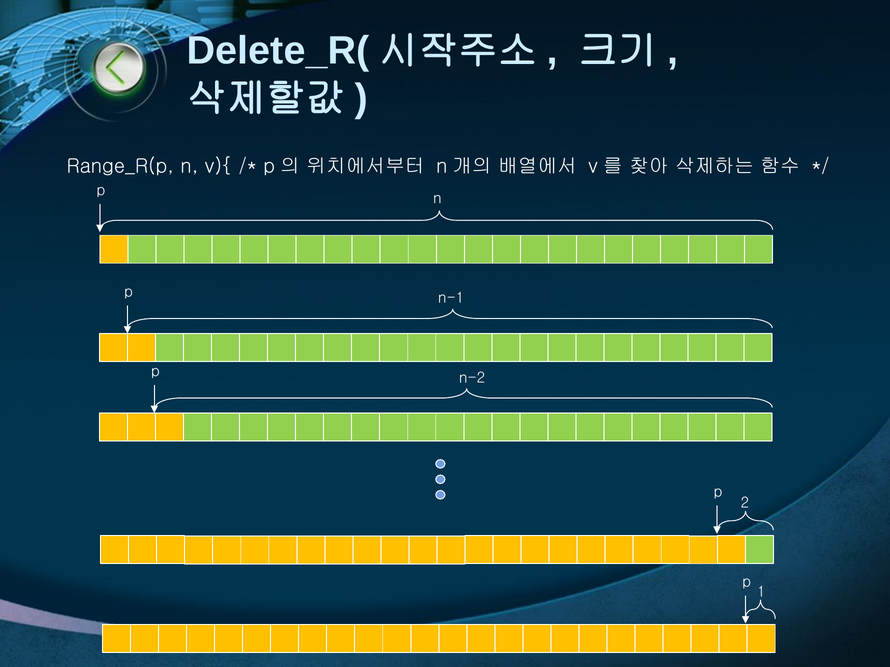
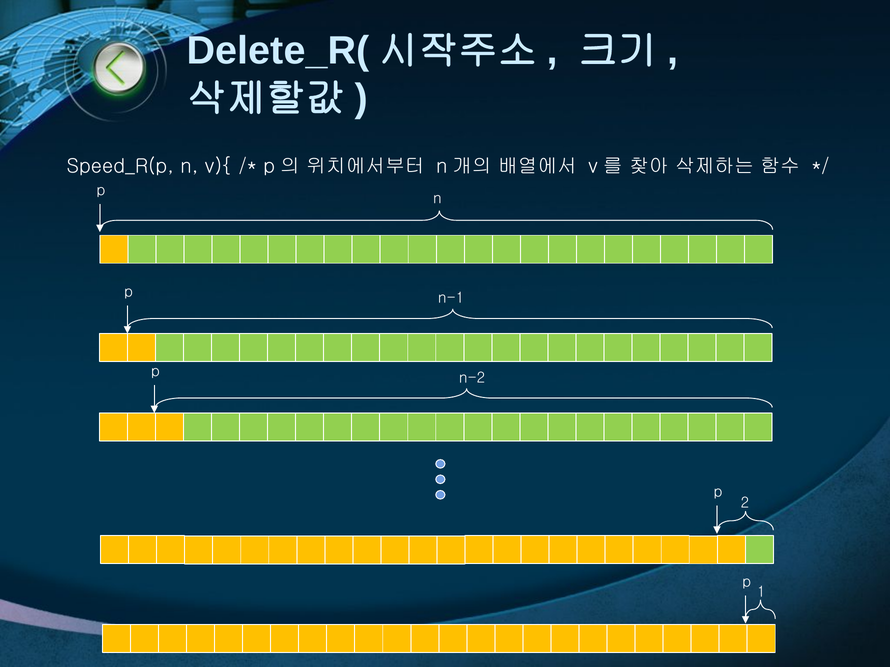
Range_R(p: Range_R(p -> Speed_R(p (120, 166)
